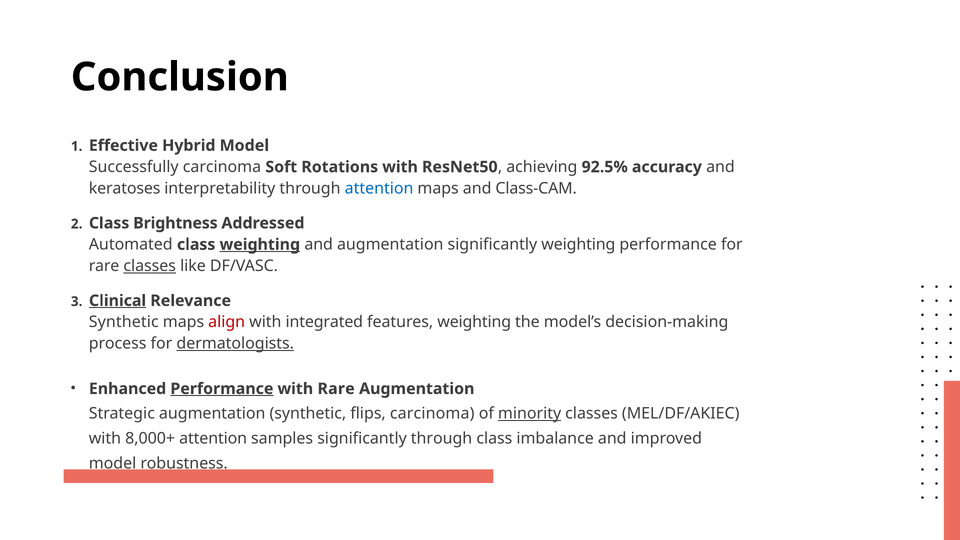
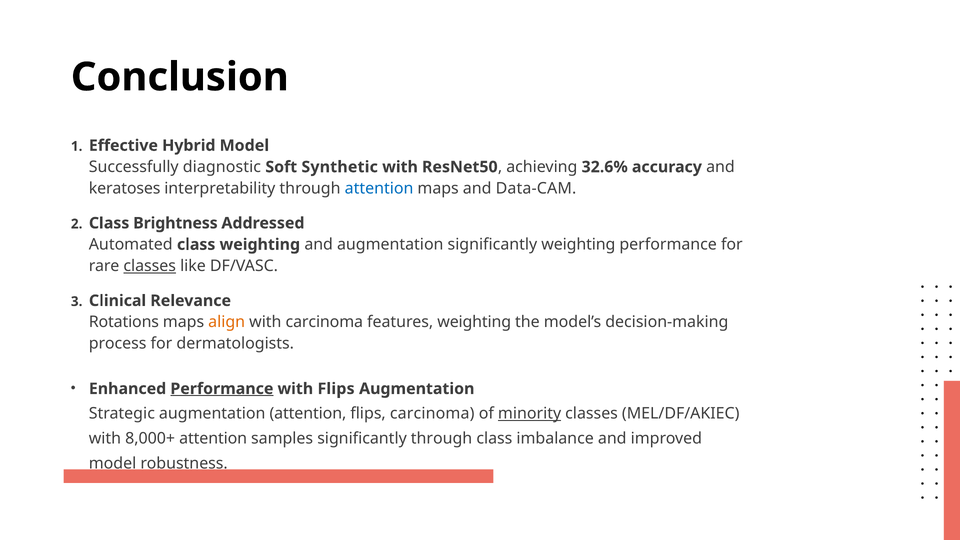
Successfully carcinoma: carcinoma -> diagnostic (222, 167)
Rotations: Rotations -> Synthetic (340, 167)
92.5%: 92.5% -> 32.6% (605, 167)
Class-CAM: Class-CAM -> Data-CAM (536, 188)
weighting underline: present -> none (260, 245)
Clinical underline: present -> none (118, 301)
Synthetic: Synthetic -> Rotations (124, 322)
align colour: red -> orange (227, 322)
with integrated: integrated -> carcinoma (324, 322)
dermatologists underline: present -> none (235, 344)
with Rare: Rare -> Flips (336, 389)
augmentation synthetic: synthetic -> attention (308, 414)
